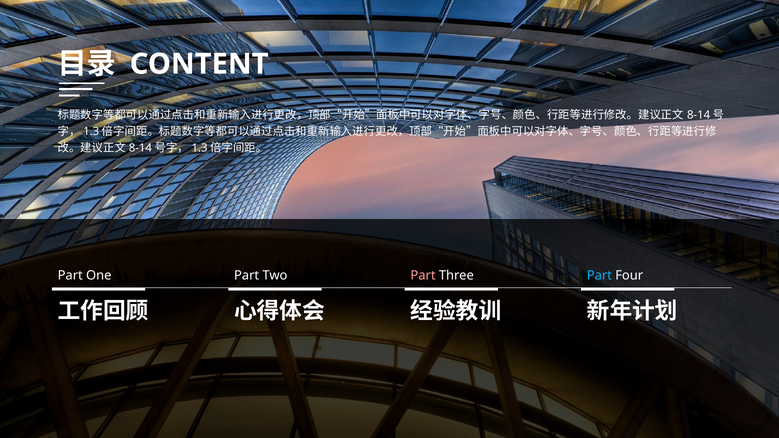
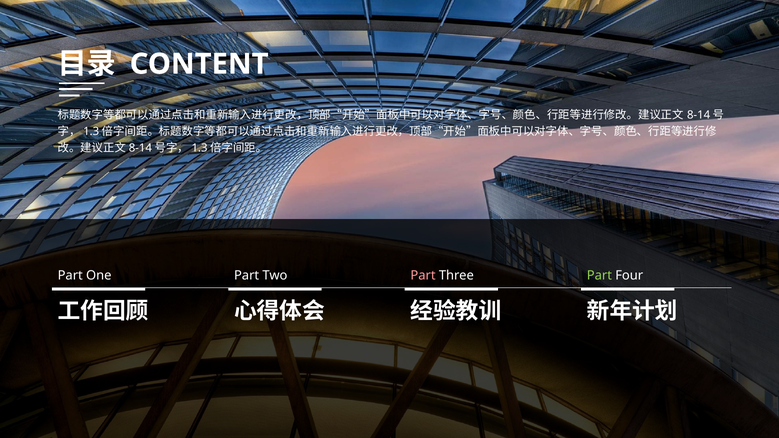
Part colour: light blue -> light green (599, 276)
